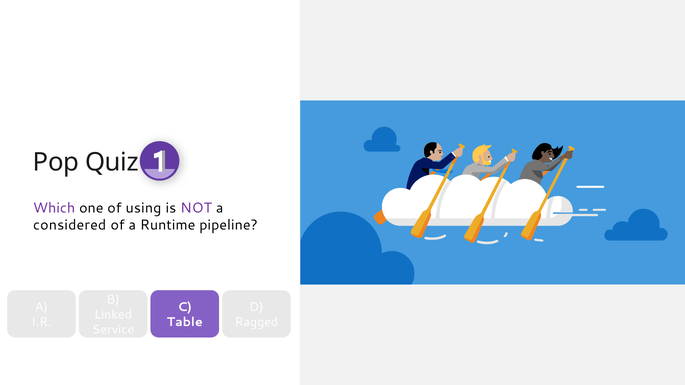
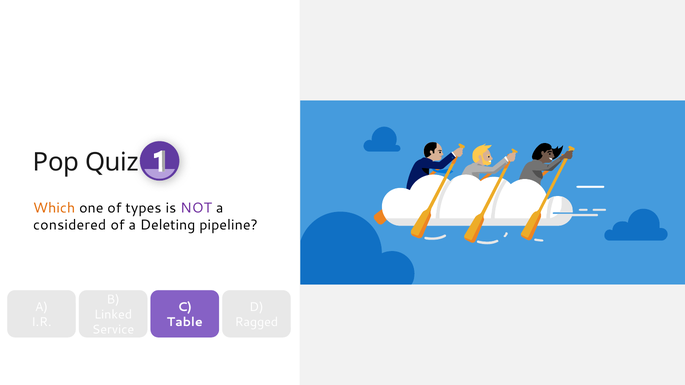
Which colour: purple -> orange (54, 208)
using: using -> types (144, 208)
Runtime: Runtime -> Deleting (168, 225)
